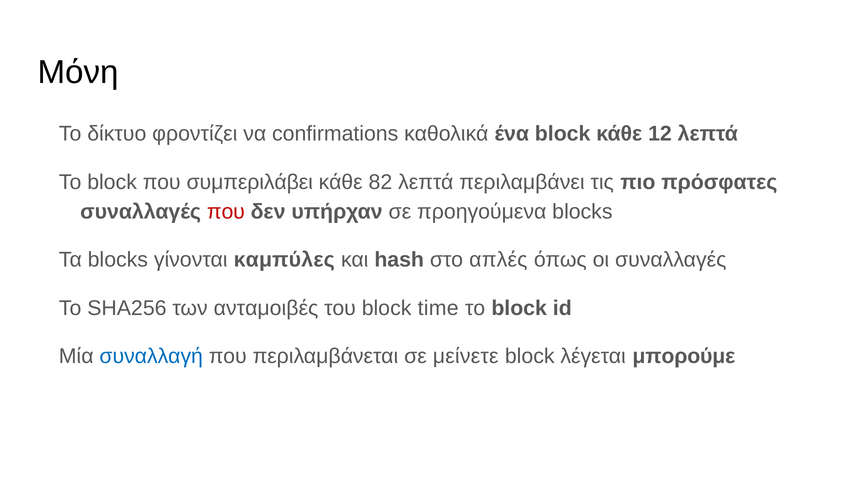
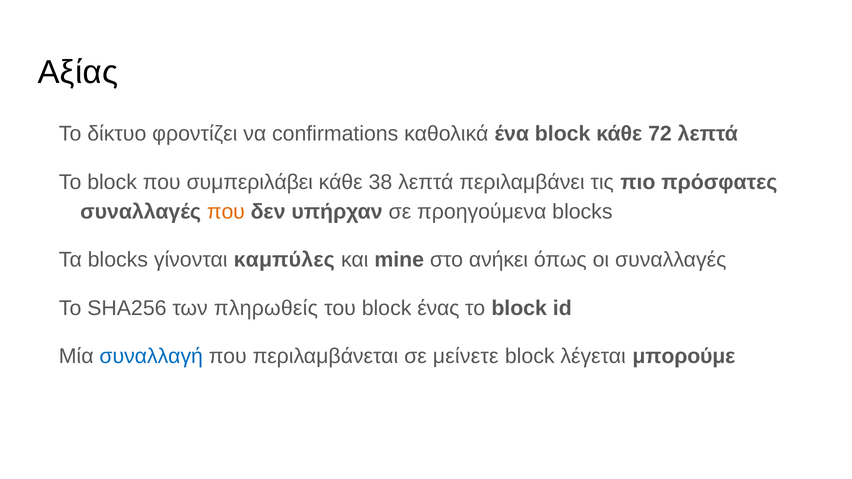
Μόνη: Μόνη -> Αξίας (78, 72)
12: 12 -> 72 (660, 134)
82: 82 -> 38 (380, 182)
που colour: red -> orange (226, 212)
hash: hash -> mine (399, 260)
απλές: απλές -> ανήκει (499, 260)
ανταμοιβές: ανταμοιβές -> πληρωθείς (266, 308)
time: time -> ένας (438, 308)
